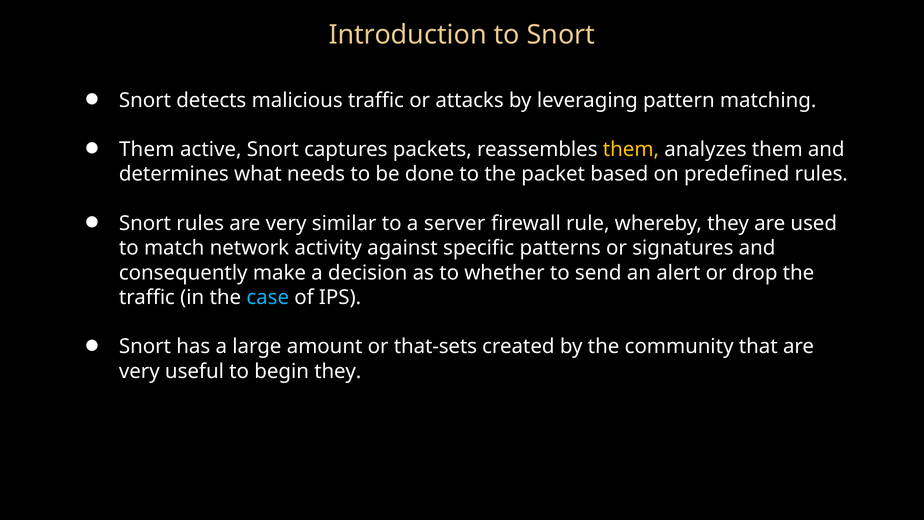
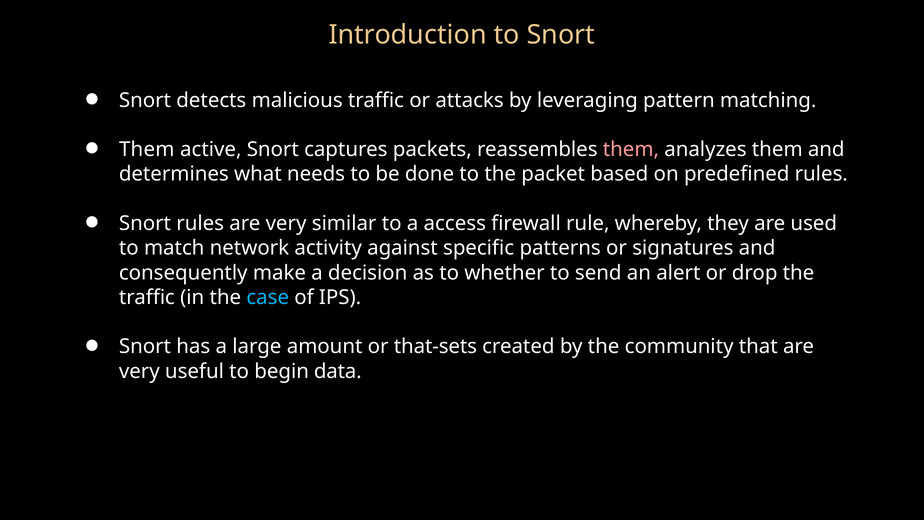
them colour: yellow -> pink (631, 150)
server: server -> access (455, 223)
begin they: they -> data (338, 371)
